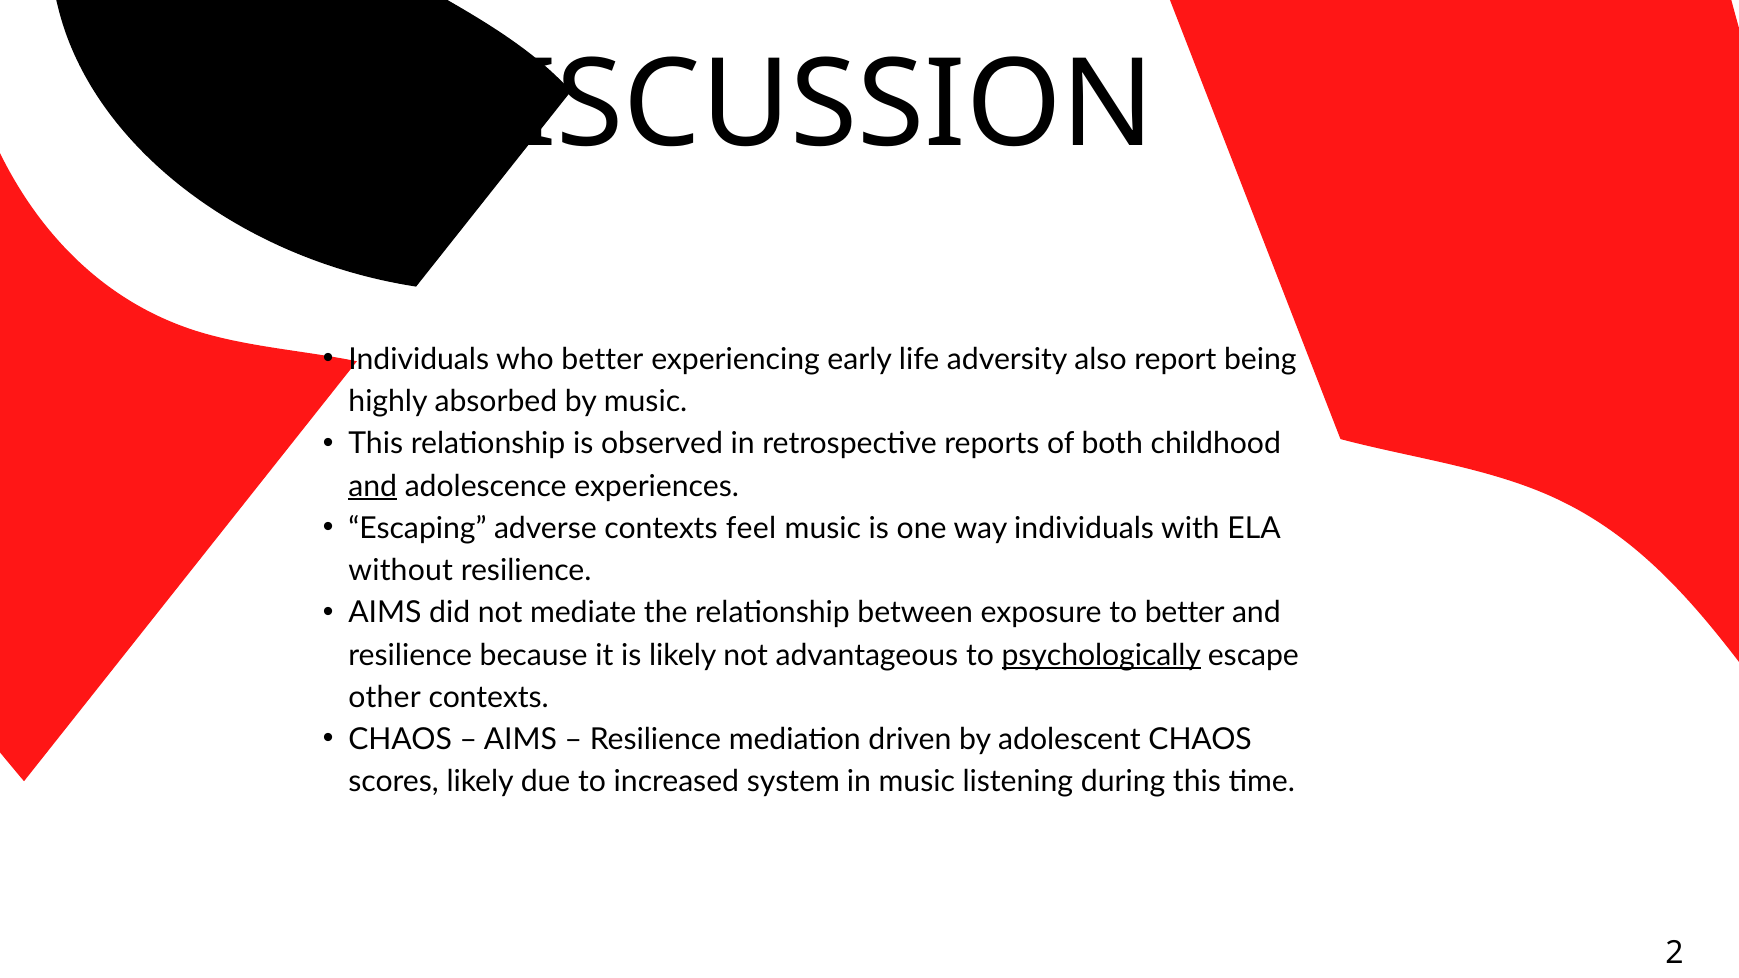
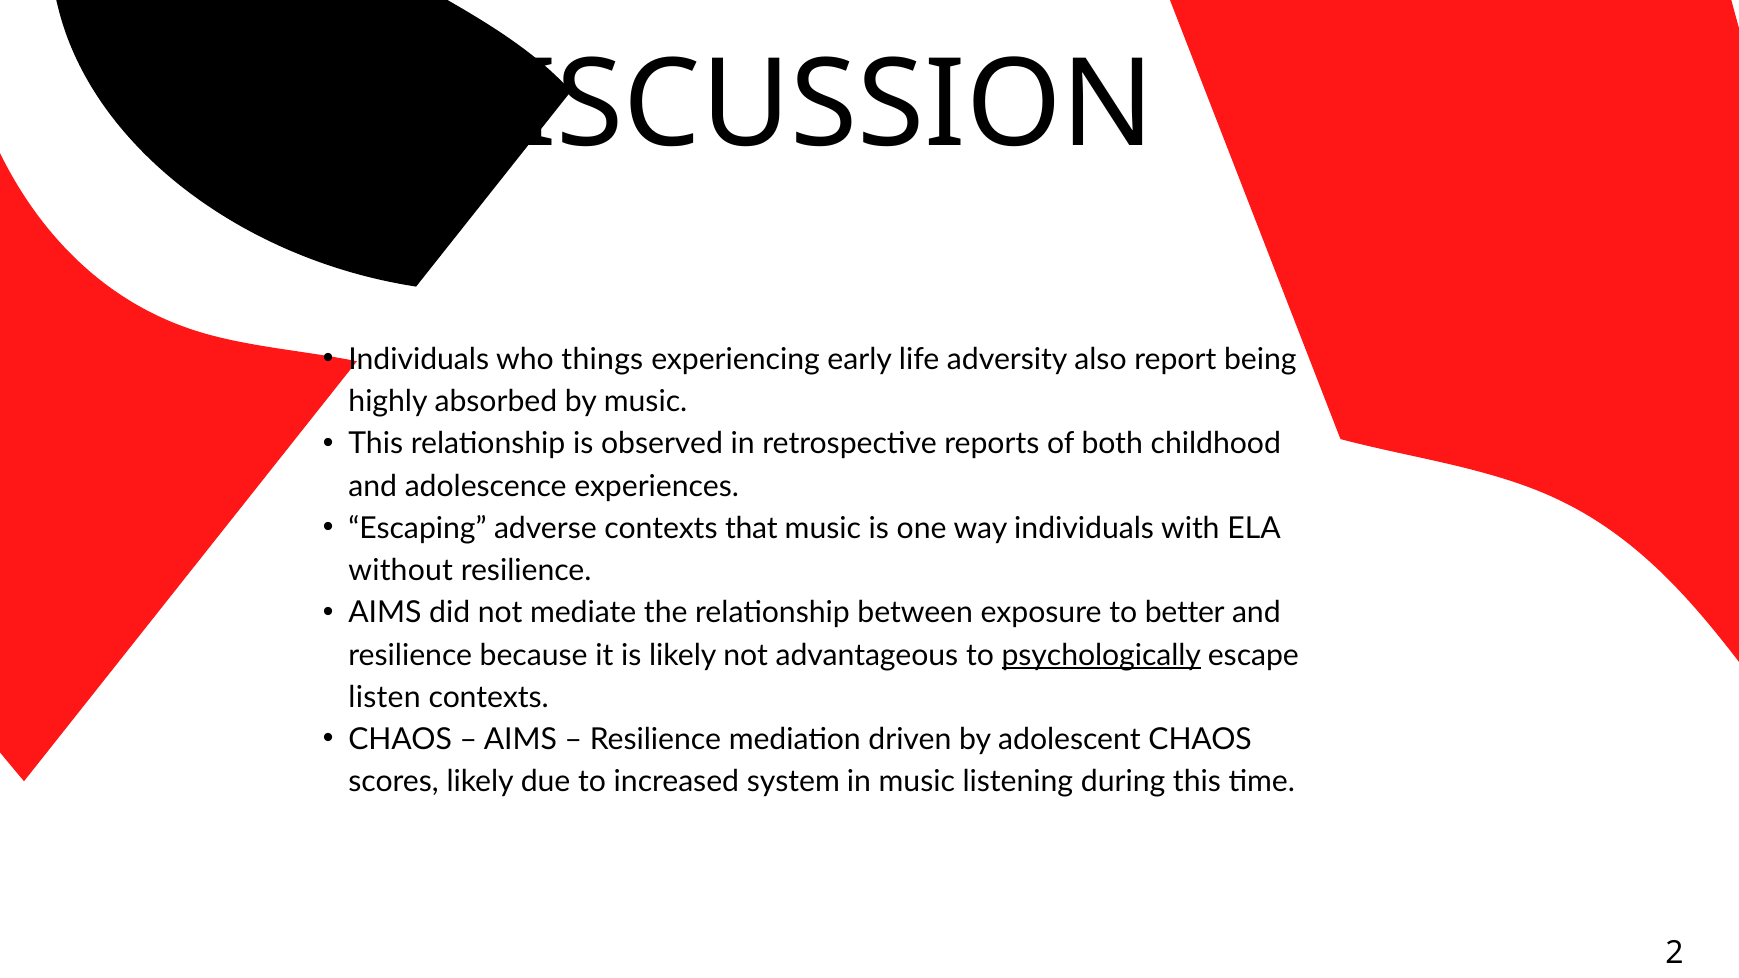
who better: better -> things (602, 359)
and underline: present -> none (373, 486)
feel: feel -> that (751, 528)
other: other -> listen (385, 697)
